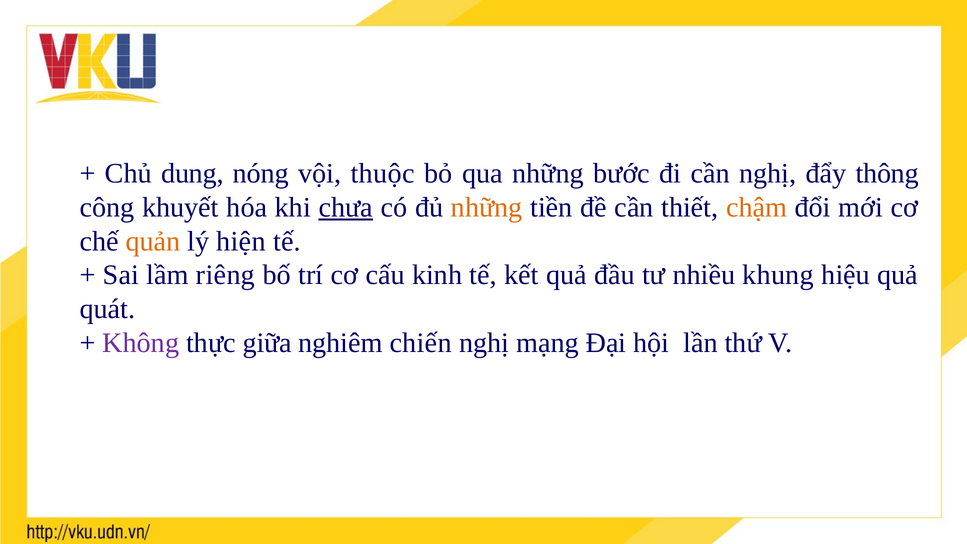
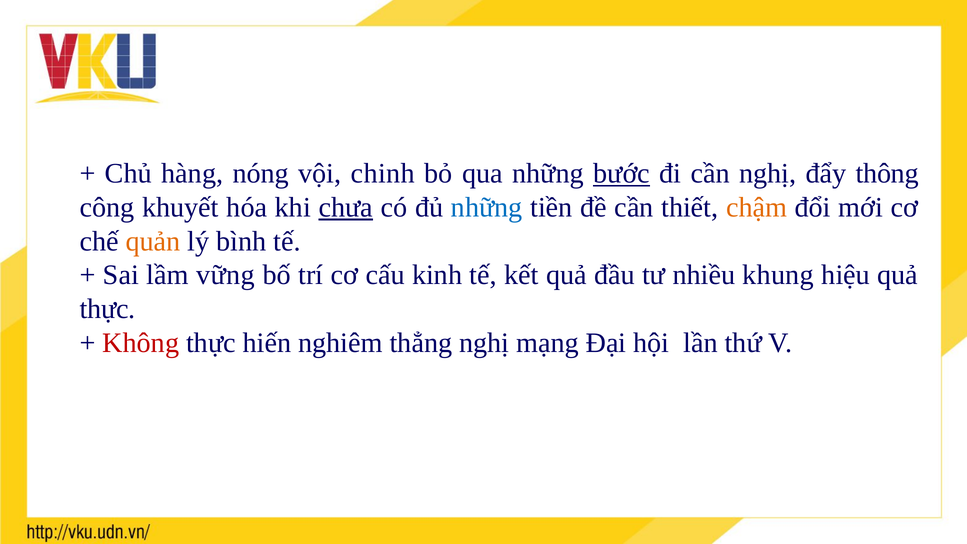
dung: dung -> hàng (192, 174)
thuộc: thuộc -> chinh (383, 174)
bước underline: none -> present (622, 174)
những colour: orange -> blue (487, 207)
hiện: hiện -> bình (241, 241)
riêng: riêng -> vững (226, 275)
quát: quát -> thực (107, 309)
Không colour: purple -> red (141, 343)
giữa: giữa -> hiến (267, 343)
chiến: chiến -> thẳng (421, 343)
